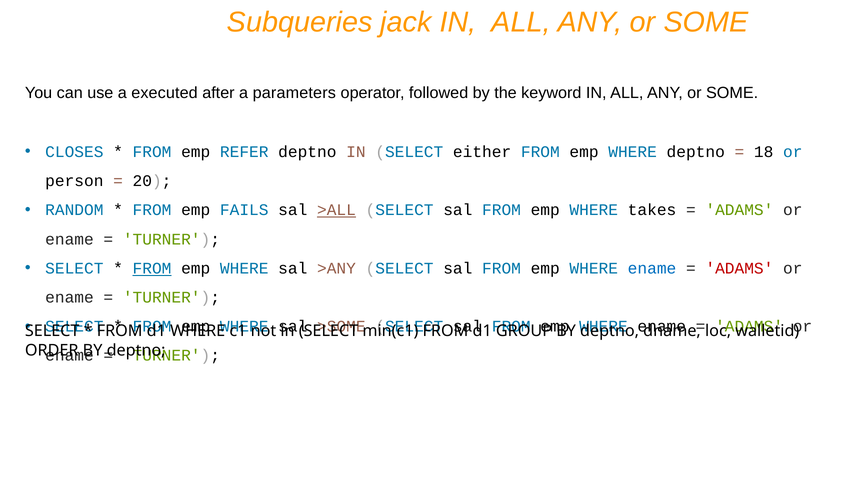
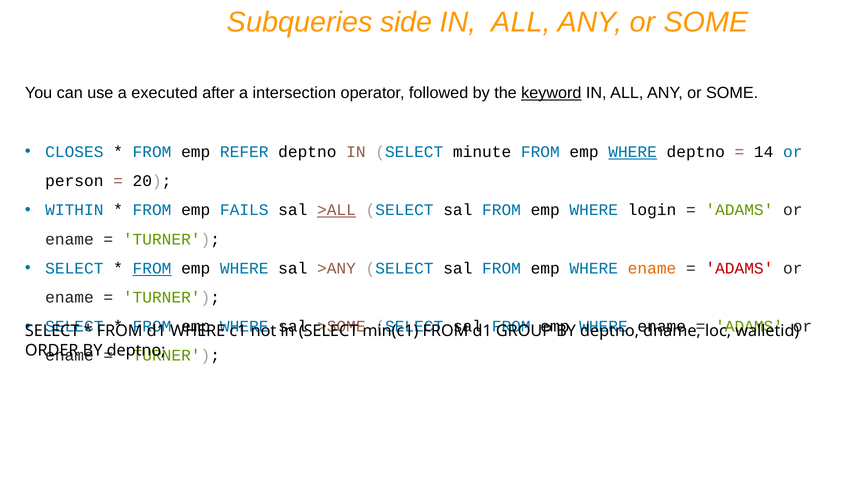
jack: jack -> side (406, 22)
parameters: parameters -> intersection (294, 93)
keyword underline: none -> present (551, 93)
either: either -> minute (482, 152)
WHERE underline: none -> present (633, 152)
18: 18 -> 14 (764, 152)
RANDOM: RANDOM -> WITHIN (74, 210)
takes: takes -> login (652, 210)
ename colour: blue -> orange (652, 269)
